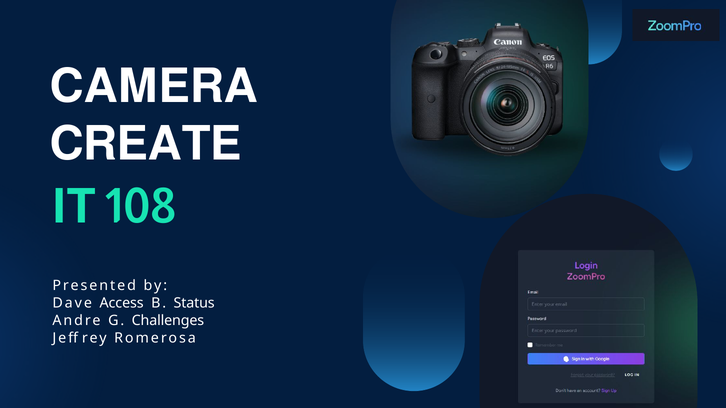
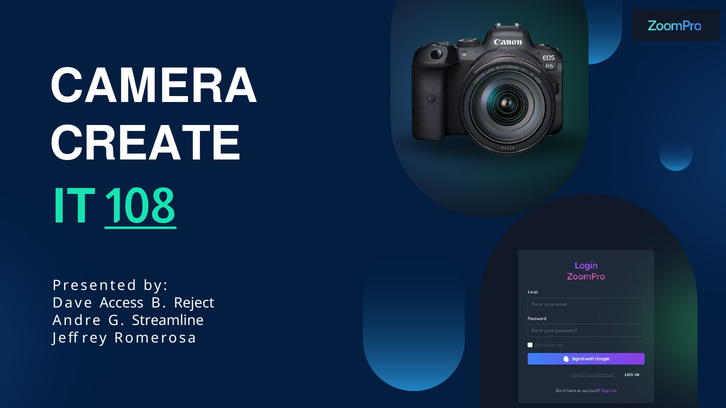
108 underline: none -> present (141, 207)
Status: Status -> Reject (194, 303)
Challenges: Challenges -> Streamline (168, 321)
